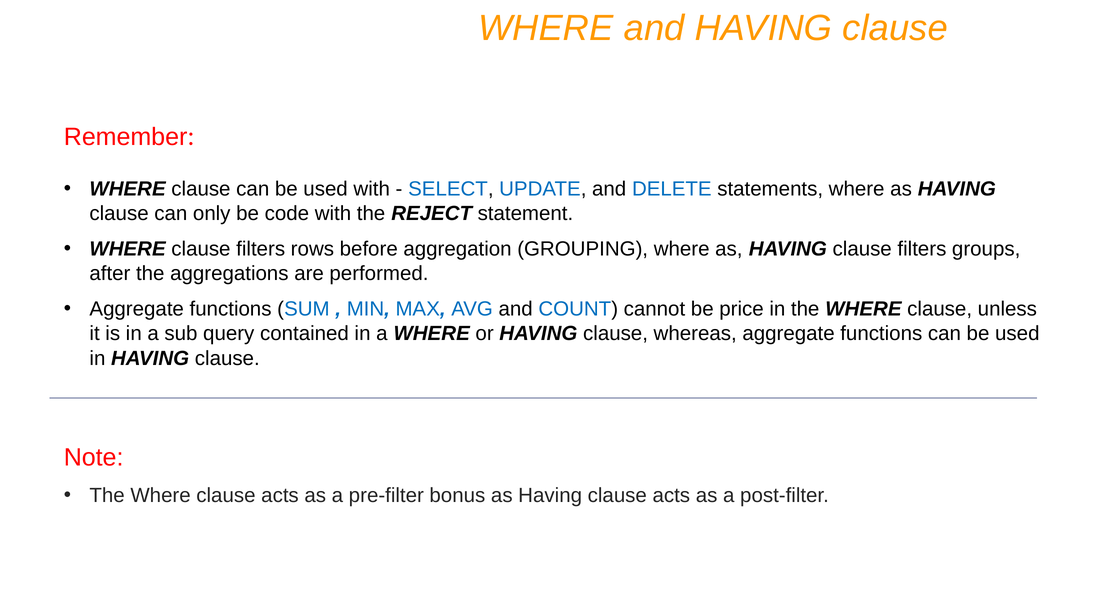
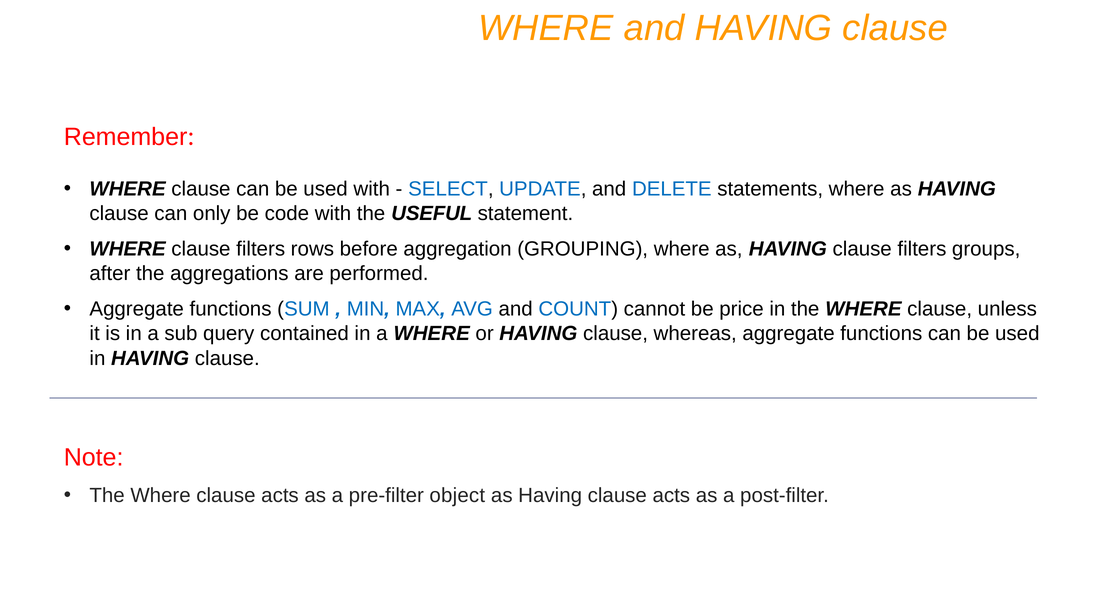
REJECT: REJECT -> USEFUL (432, 213)
bonus: bonus -> object (457, 495)
